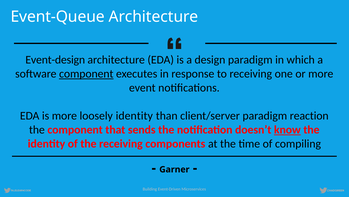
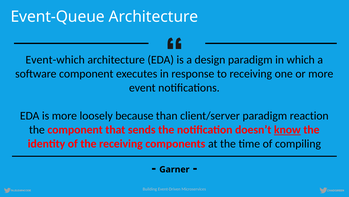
Event-design: Event-design -> Event-which (55, 60)
component underline: present -> none (86, 74)
loosely identity: identity -> because (134, 115)
